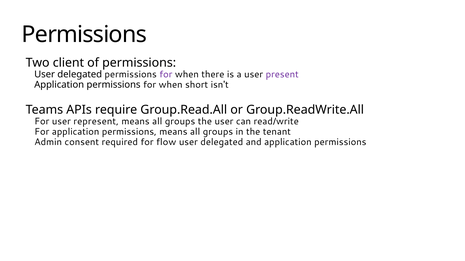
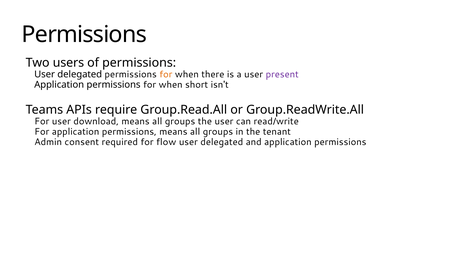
client: client -> users (68, 63)
for colour: purple -> orange (166, 75)
represent: represent -> download (96, 122)
